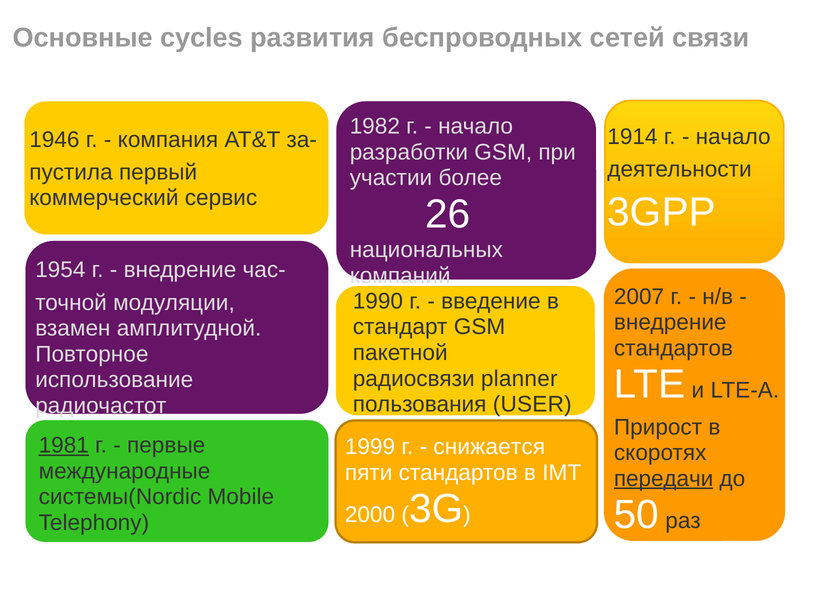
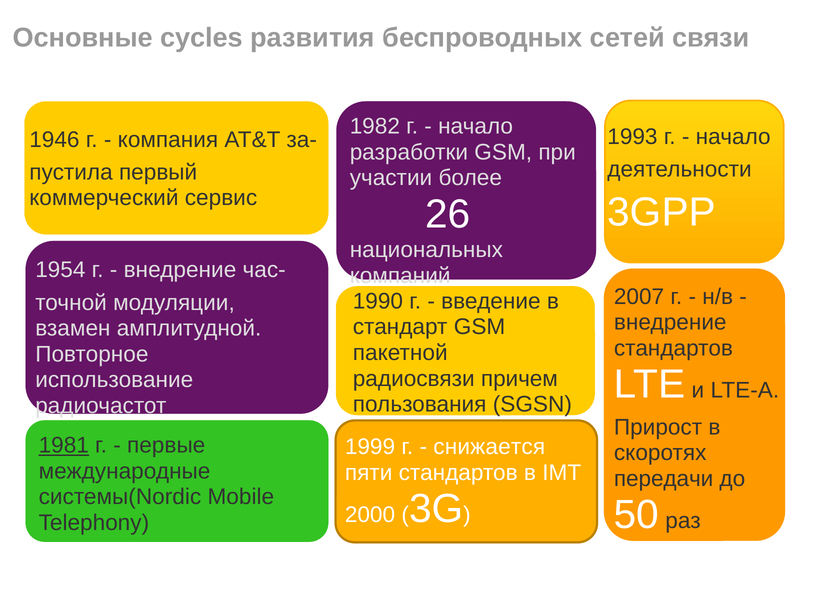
1914: 1914 -> 1993 (632, 137)
planner: planner -> причем (519, 378)
USER: USER -> SGSN (532, 404)
передачи underline: present -> none (664, 478)
